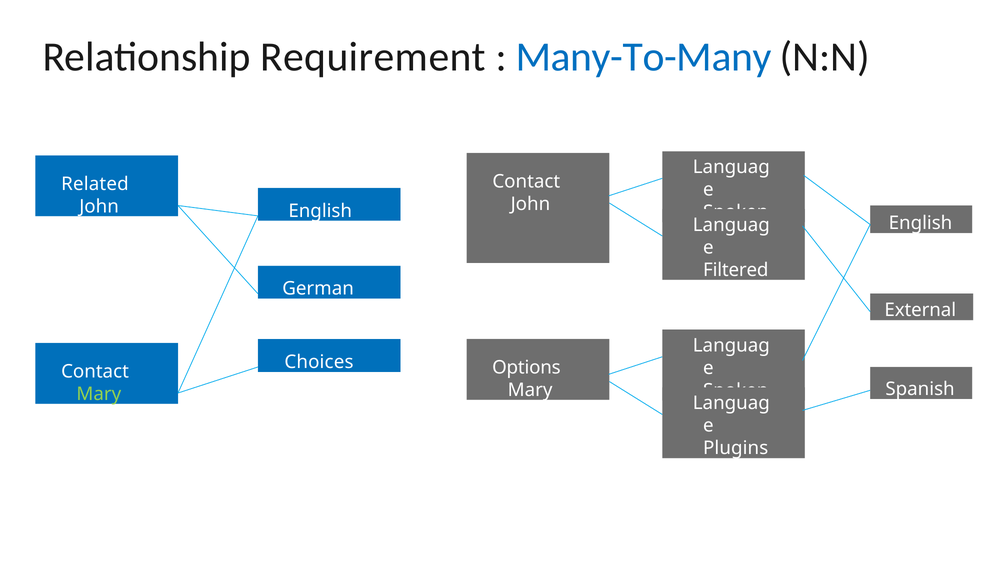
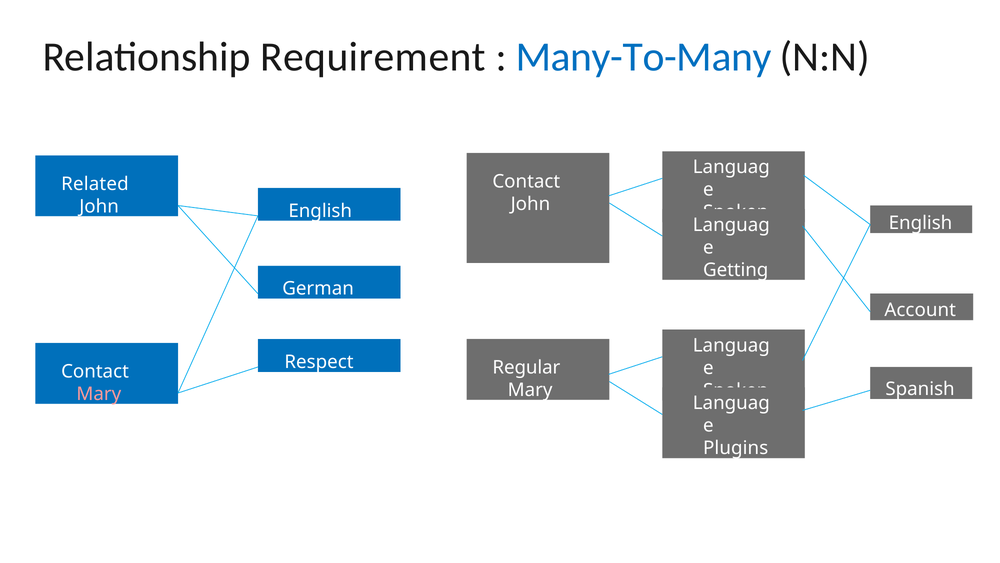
Filtered: Filtered -> Getting (736, 270)
External: External -> Account (920, 310)
Choices: Choices -> Respect (319, 362)
Options: Options -> Regular (526, 367)
Mary colour: light green -> pink (99, 394)
